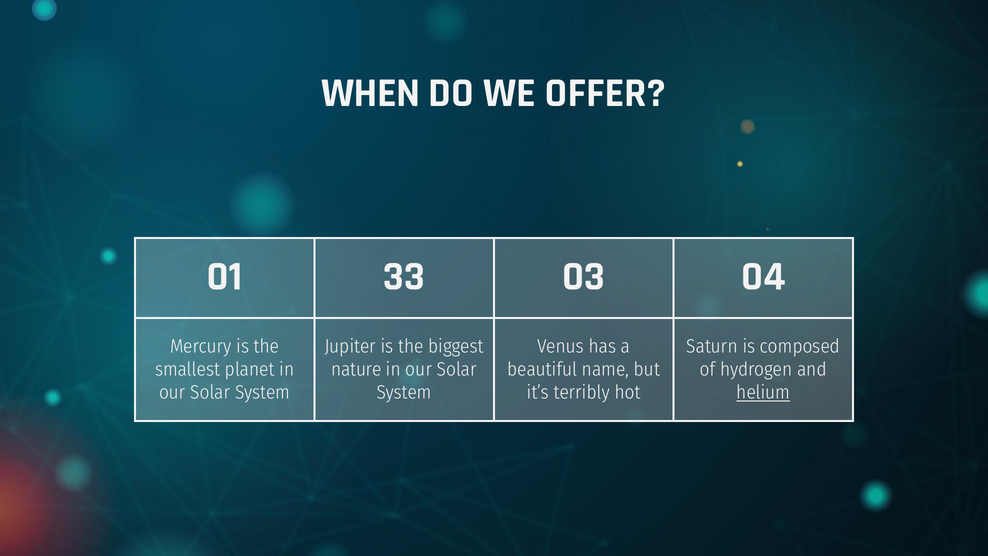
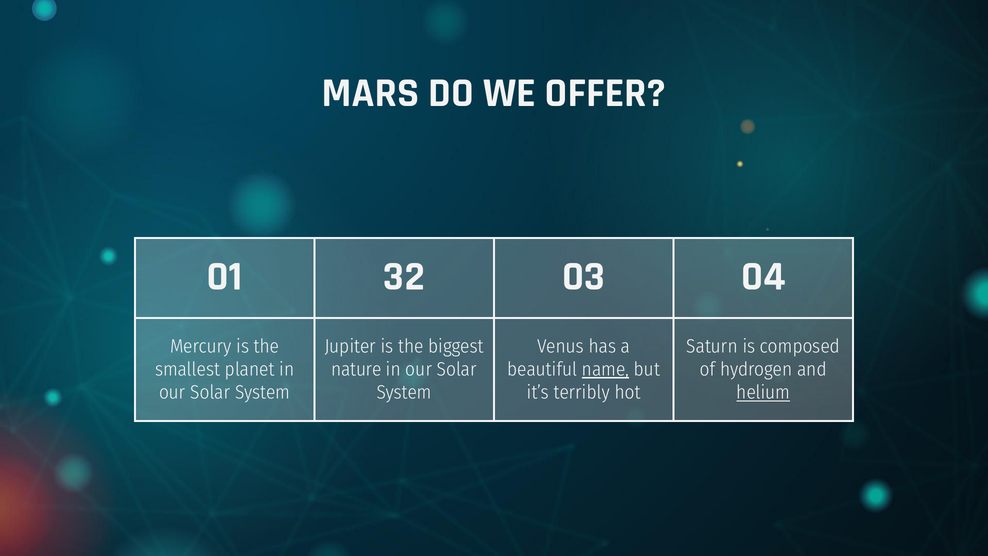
WHEN: WHEN -> MARS (370, 93)
33: 33 -> 32 (404, 276)
name underline: none -> present (606, 369)
